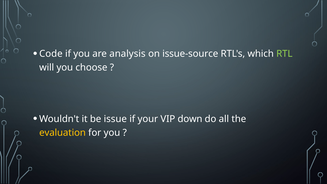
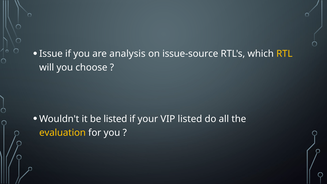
Code: Code -> Issue (51, 54)
RTL colour: light green -> yellow (284, 54)
be issue: issue -> listed (115, 119)
VIP down: down -> listed (190, 119)
